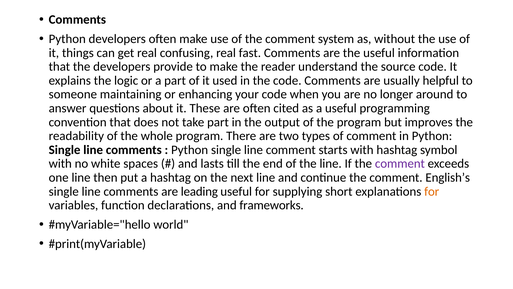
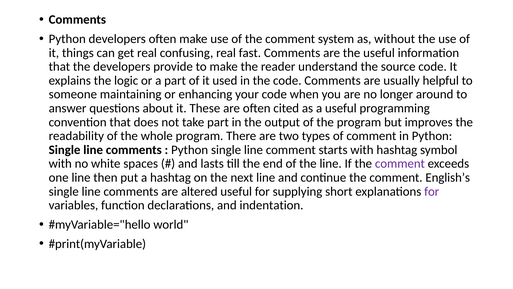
leading: leading -> altered (199, 191)
for colour: orange -> purple (432, 191)
frameworks: frameworks -> indentation (272, 205)
